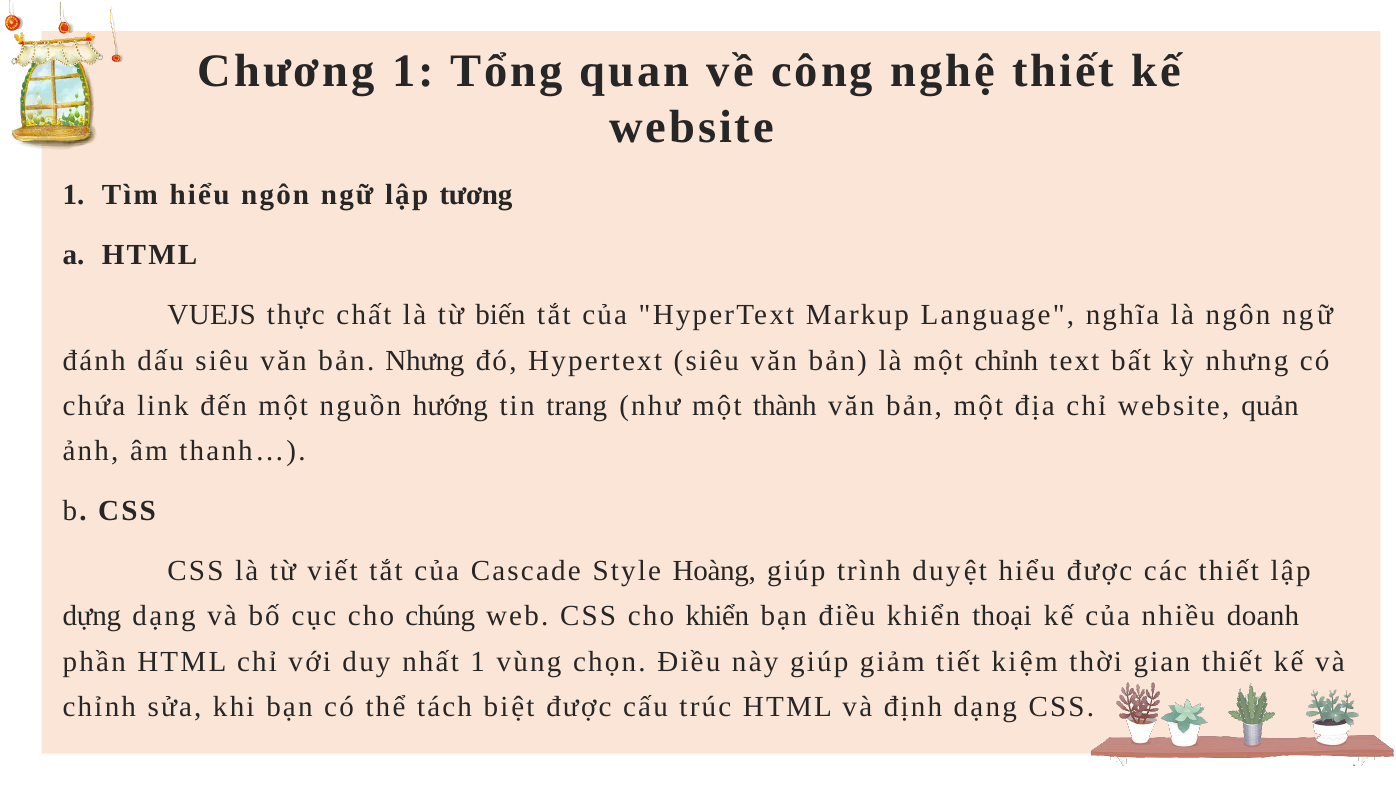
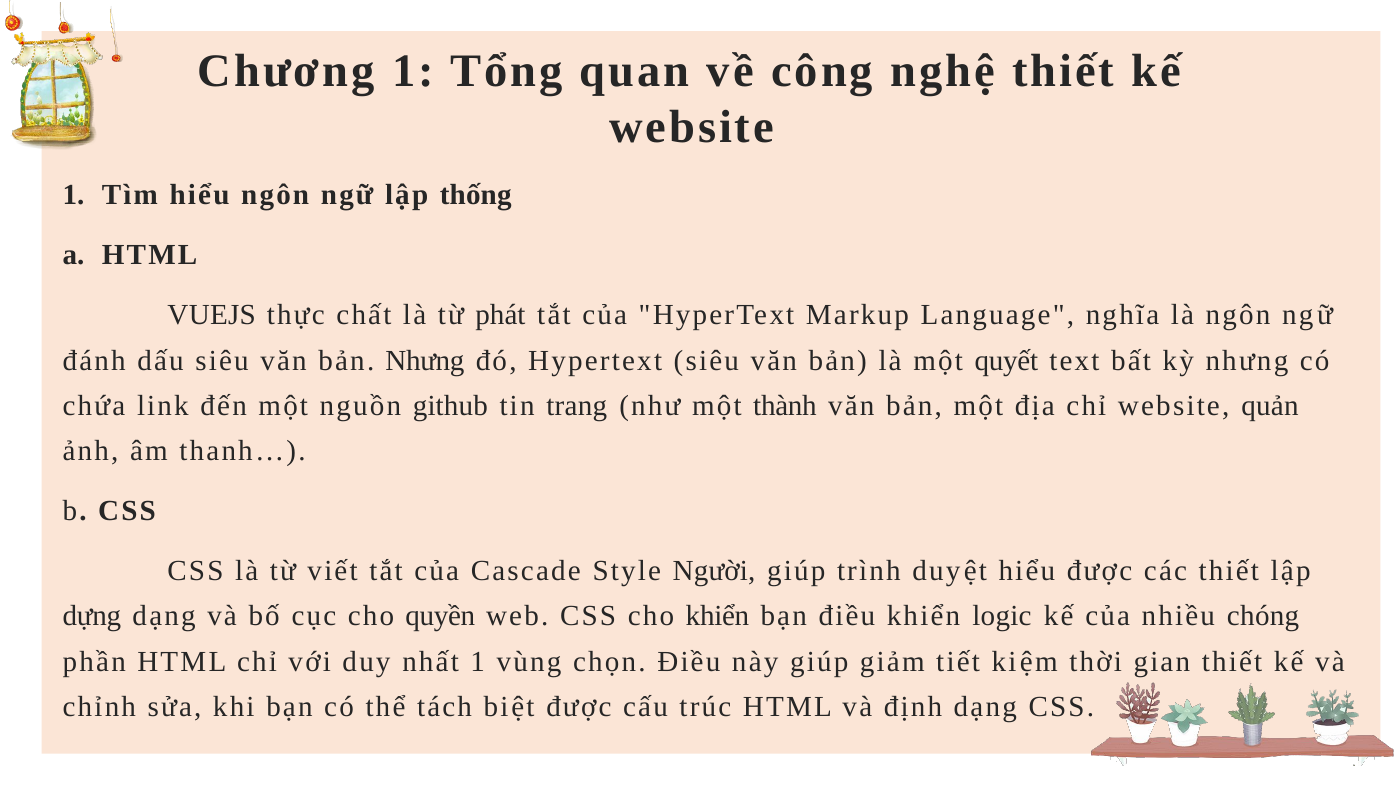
tương: tương -> thống (476, 195)
biến: biến -> phát (500, 315)
một chỉnh: chỉnh -> quyết (1006, 361)
hướng: hướng -> github (450, 406)
Hoàng: Hoàng -> Người (714, 571)
chúng: chúng -> quyền (440, 617)
thoại: thoại -> logic (1002, 617)
doanh: doanh -> chóng (1263, 617)
